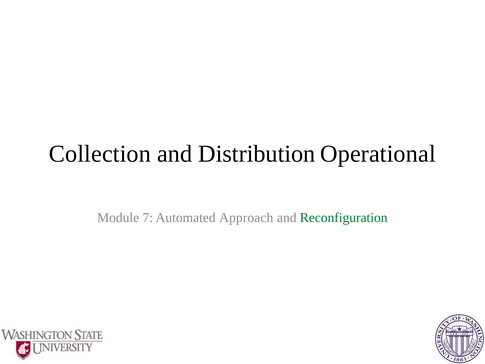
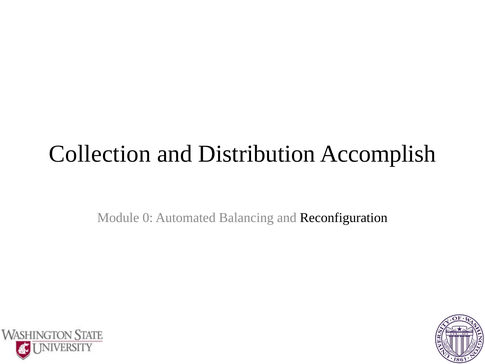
Operational: Operational -> Accomplish (378, 154)
7: 7 -> 0 (148, 218)
Approach: Approach -> Balancing (246, 218)
Reconfiguration colour: green -> black (344, 218)
